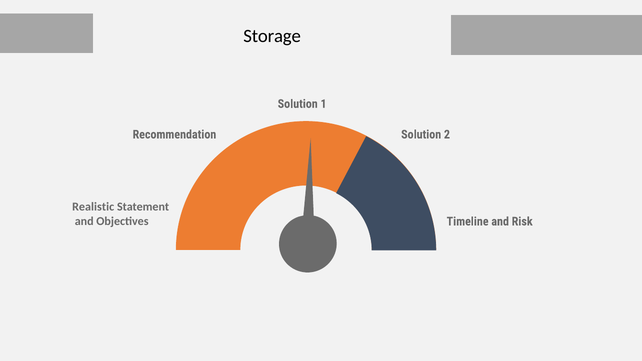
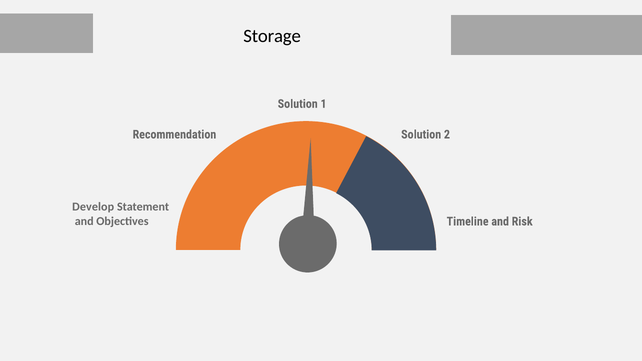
Realistic: Realistic -> Develop (93, 207)
